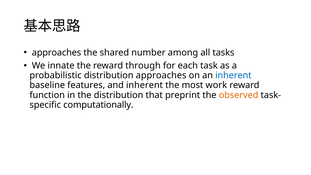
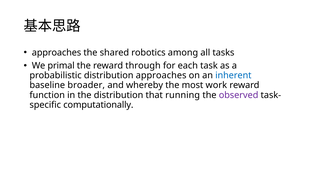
number: number -> robotics (148, 53)
innate: innate -> primal (61, 66)
features: features -> broader (86, 85)
and inherent: inherent -> whereby (145, 85)
preprint: preprint -> running (183, 95)
observed colour: orange -> purple (239, 95)
